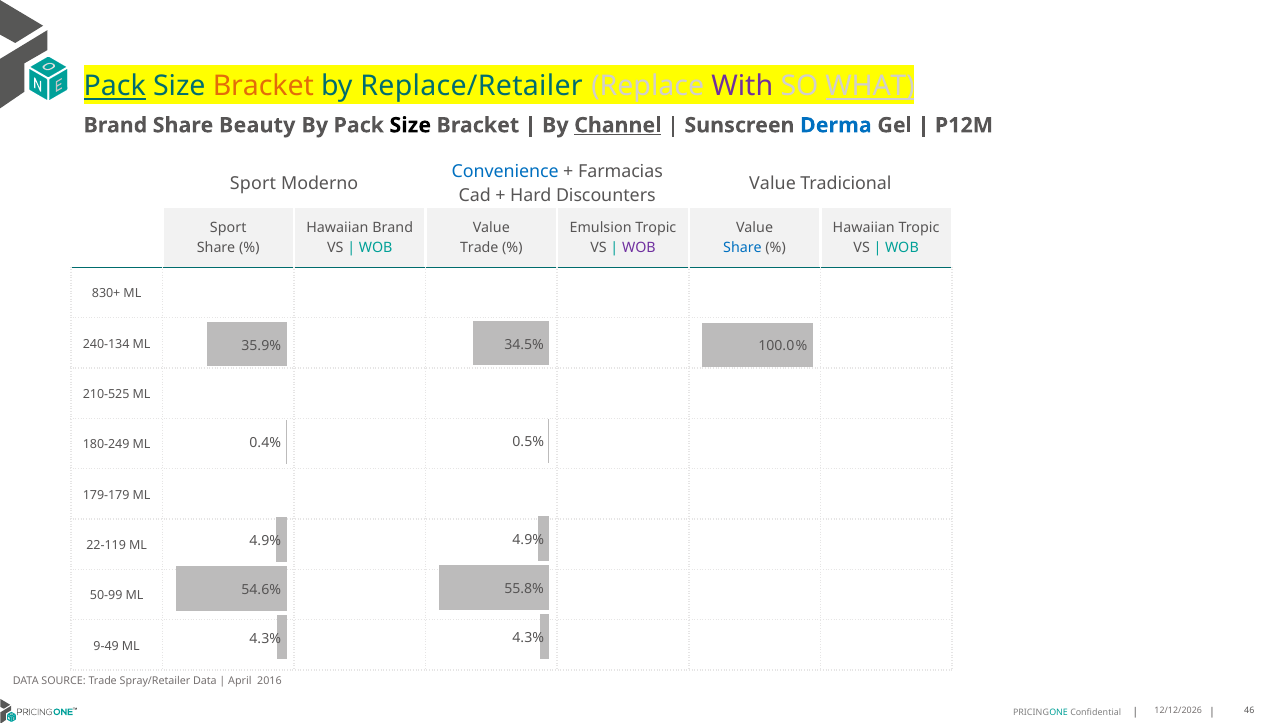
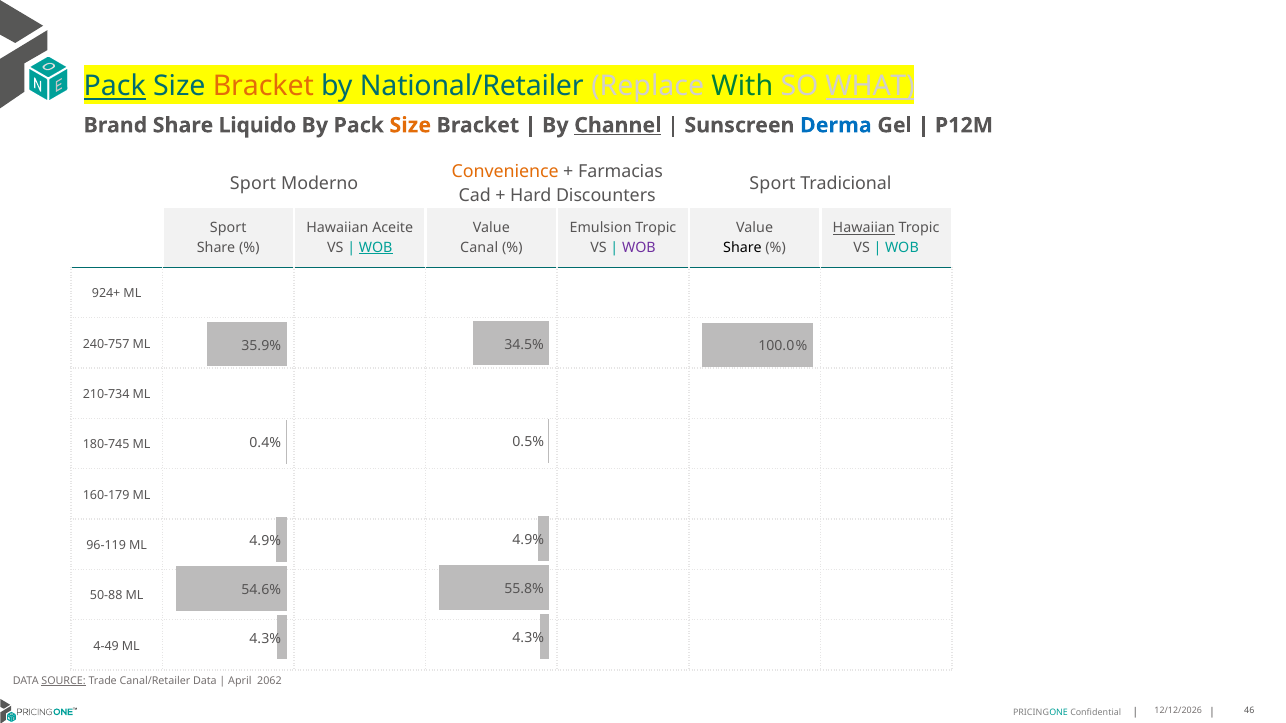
Replace/Retailer: Replace/Retailer -> National/Retailer (472, 86)
With colour: purple -> green (742, 86)
Beauty: Beauty -> Liquido (257, 125)
Size colour: black -> orange (410, 125)
Convenience colour: blue -> orange (505, 171)
Value: Value -> Sport (772, 183)
Hawaiian Brand: Brand -> Aceite (393, 228)
Hawaiian underline: none -> present (864, 228)
WOB underline: none -> present (376, 248)
Trade: Trade -> Canal (479, 248)
Share colour: blue -> black (742, 248)
830+: 830+ -> 924+ (106, 294)
240-134: 240-134 -> 240-757 (106, 344)
210-525: 210-525 -> 210-734 (106, 395)
180-249: 180-249 -> 180-745 (106, 445)
179-179: 179-179 -> 160-179 (106, 495)
22-119: 22-119 -> 96-119 (106, 546)
50-99: 50-99 -> 50-88 (106, 596)
9-49: 9-49 -> 4-49 (106, 646)
SOURCE underline: none -> present (64, 681)
Spray/Retailer: Spray/Retailer -> Canal/Retailer (155, 681)
2016: 2016 -> 2062 (269, 681)
